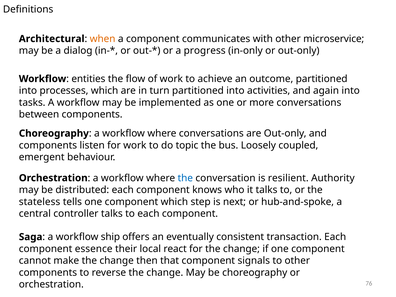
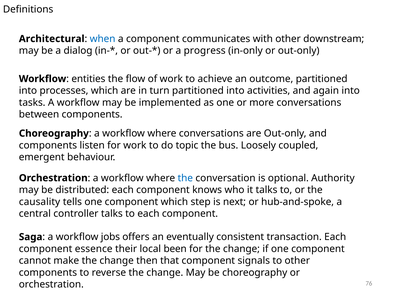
when colour: orange -> blue (103, 39)
microservice: microservice -> downstream (334, 39)
resilient: resilient -> optional (288, 178)
stateless: stateless -> causality (40, 202)
ship: ship -> jobs (110, 237)
react: react -> been (175, 249)
